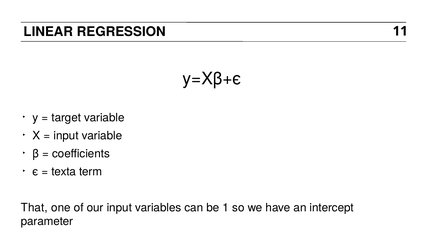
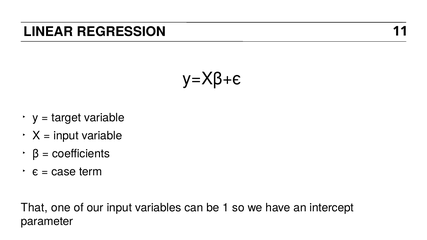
texta: texta -> case (64, 171)
